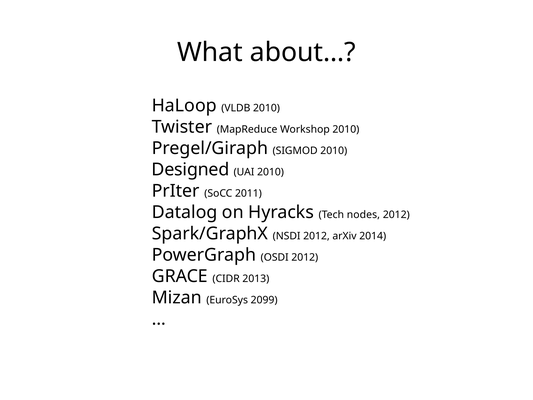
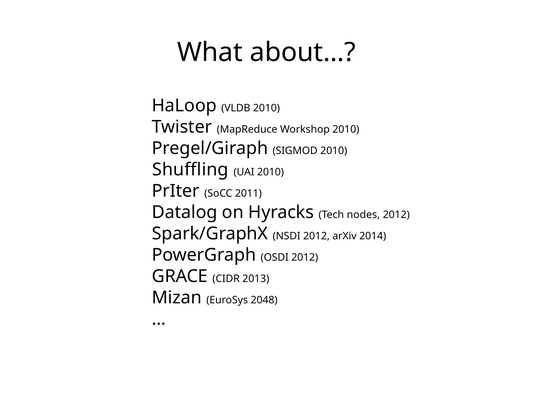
Designed: Designed -> Shuffling (190, 169)
2099: 2099 -> 2048 (264, 300)
